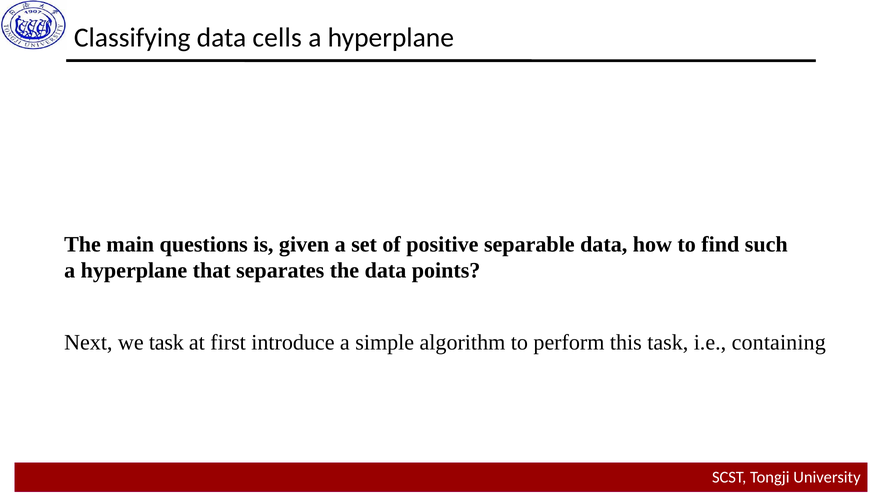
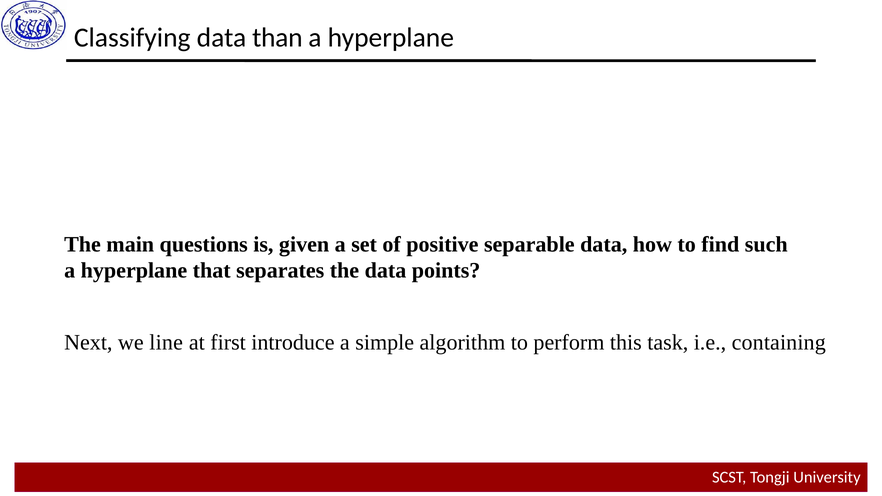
cells: cells -> than (277, 38)
we task: task -> line (166, 343)
